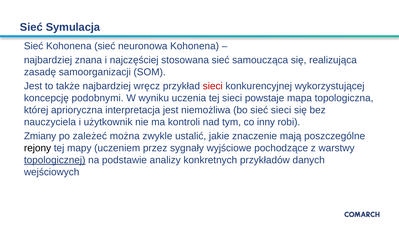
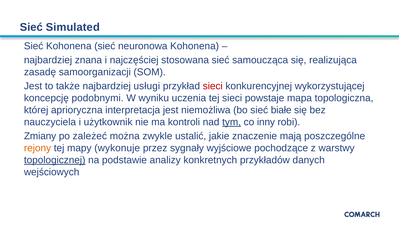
Symulacja: Symulacja -> Simulated (73, 27)
wręcz: wręcz -> usługi (147, 86)
sieć sieci: sieci -> białe (281, 110)
tym underline: none -> present (232, 122)
rejony colour: black -> orange (38, 148)
uczeniem: uczeniem -> wykonuje (117, 148)
